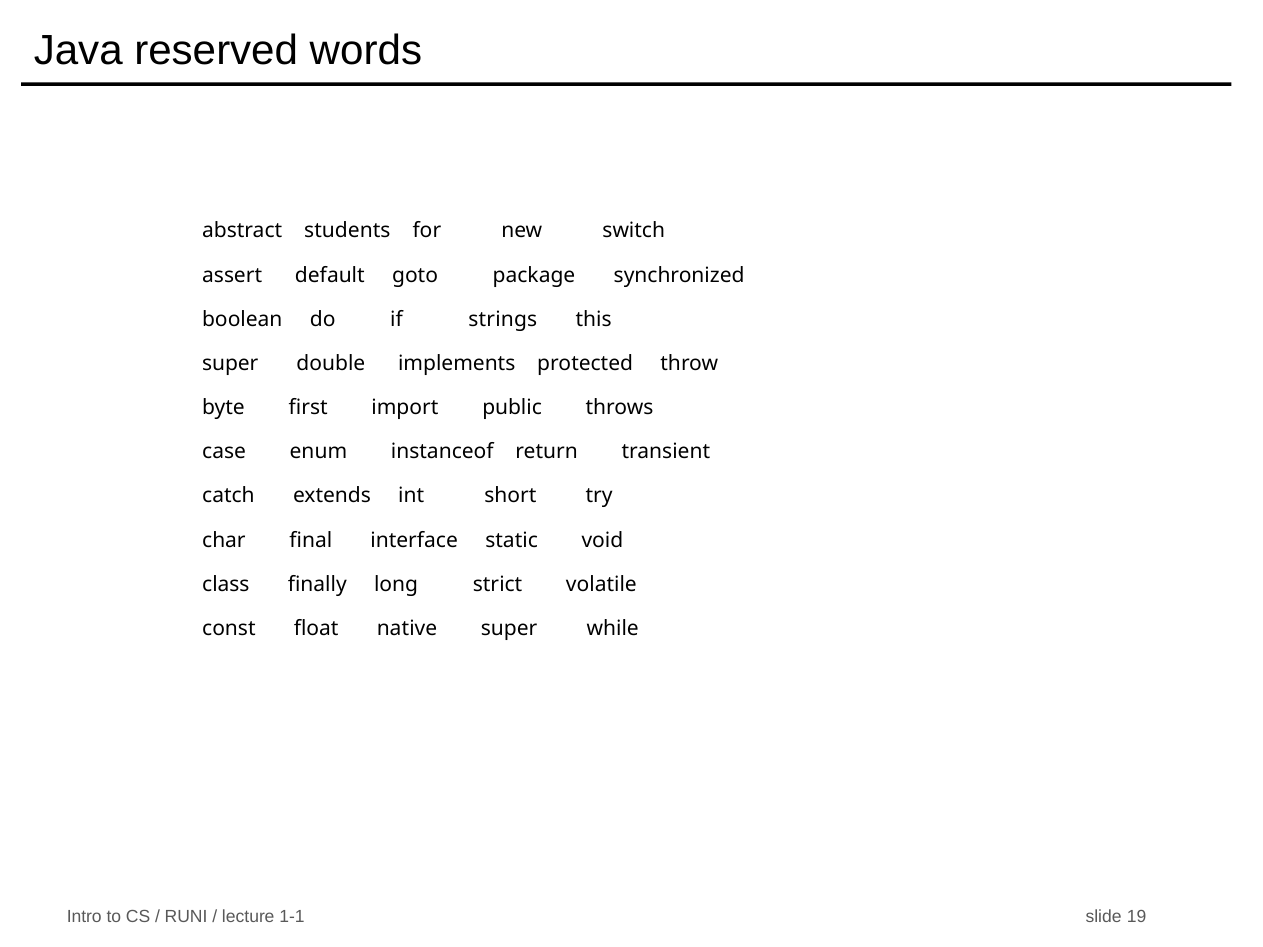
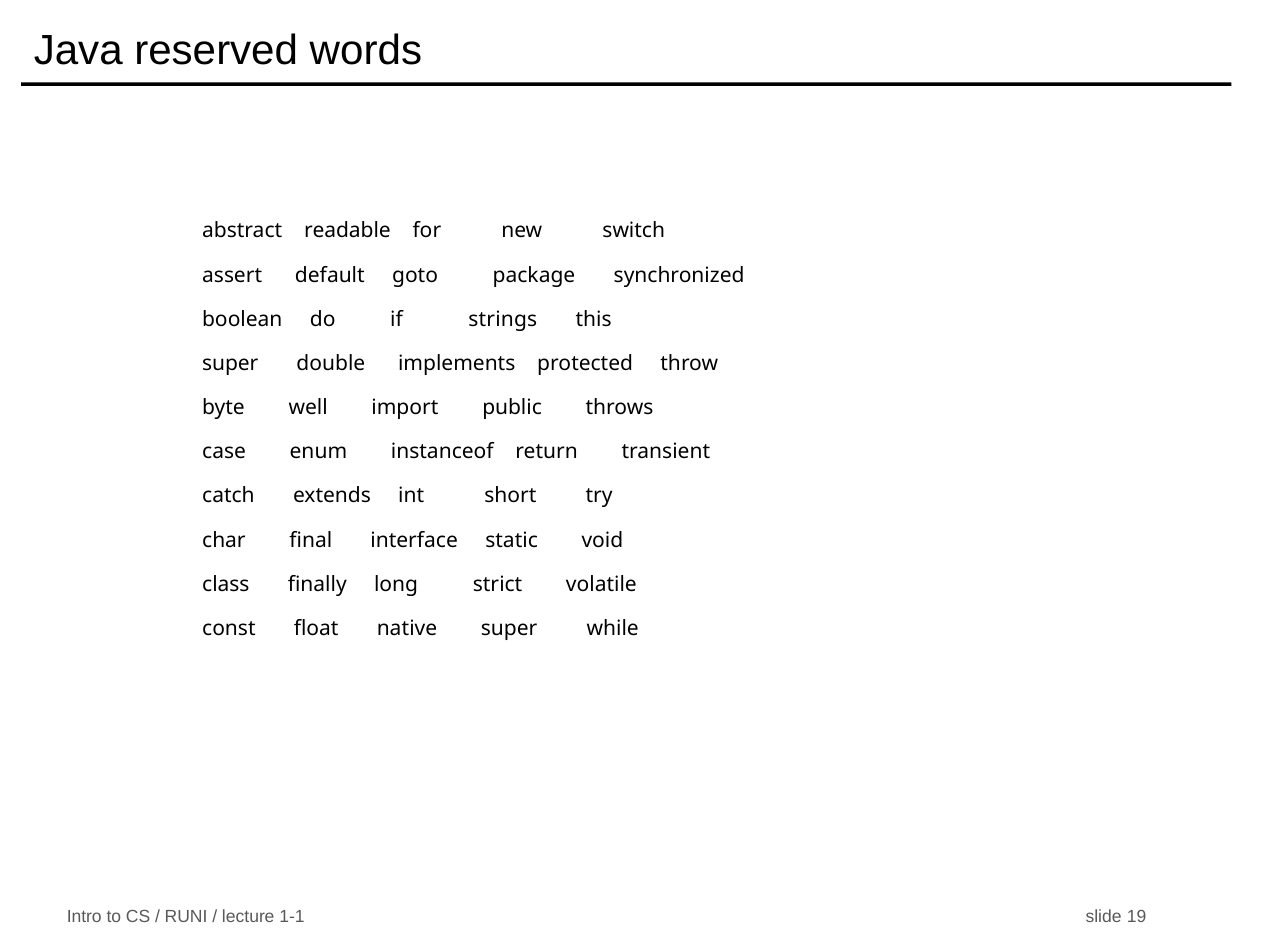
students: students -> readable (347, 231)
first: first -> well (308, 408)
